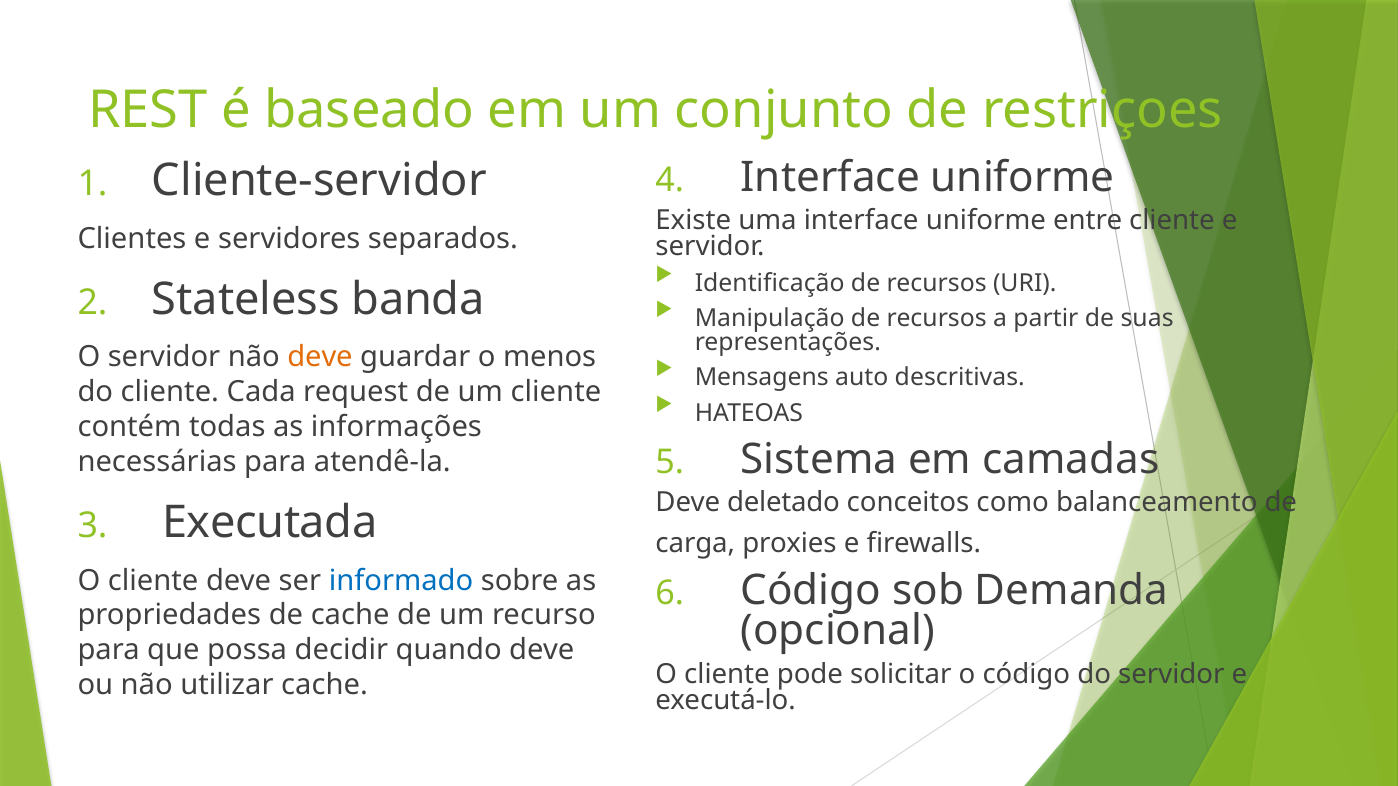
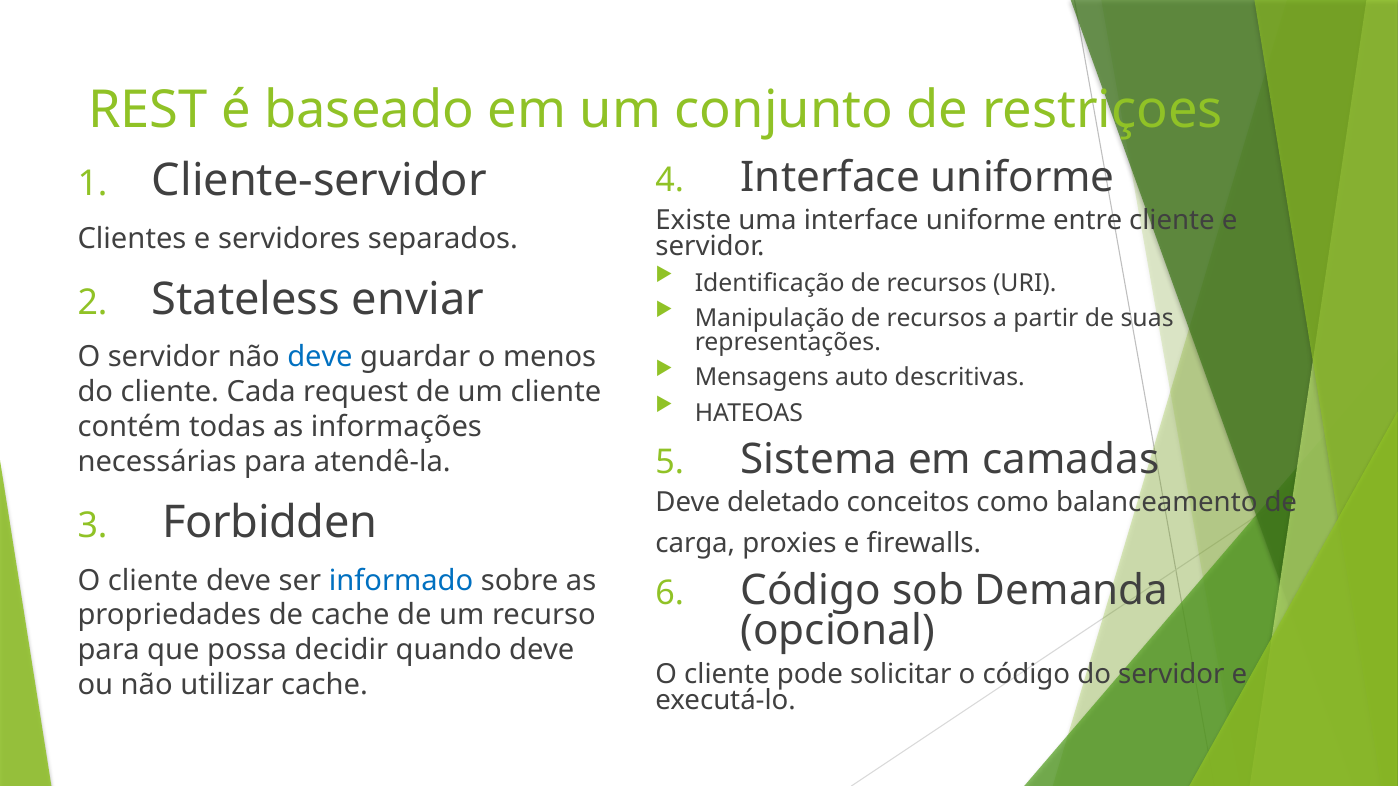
banda: banda -> enviar (418, 299)
deve colour: orange -> blue (320, 357)
Executada: Executada -> Forbidden (270, 523)
